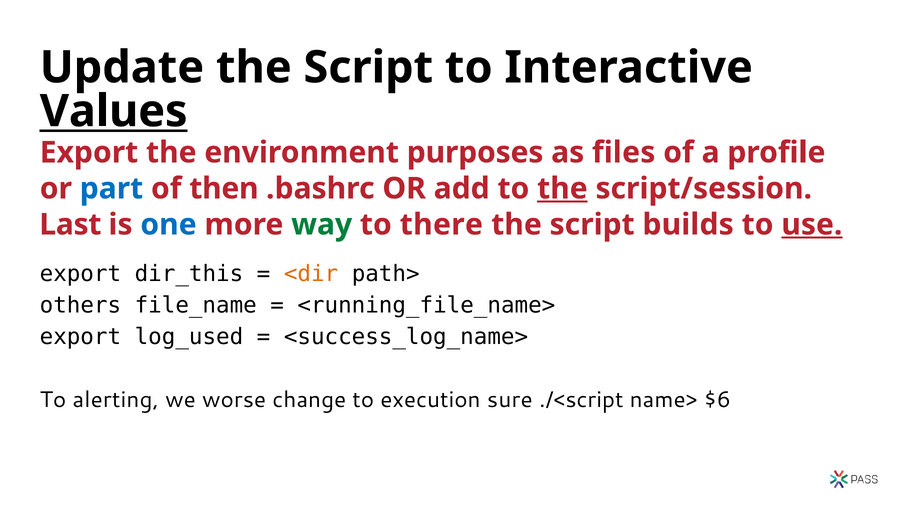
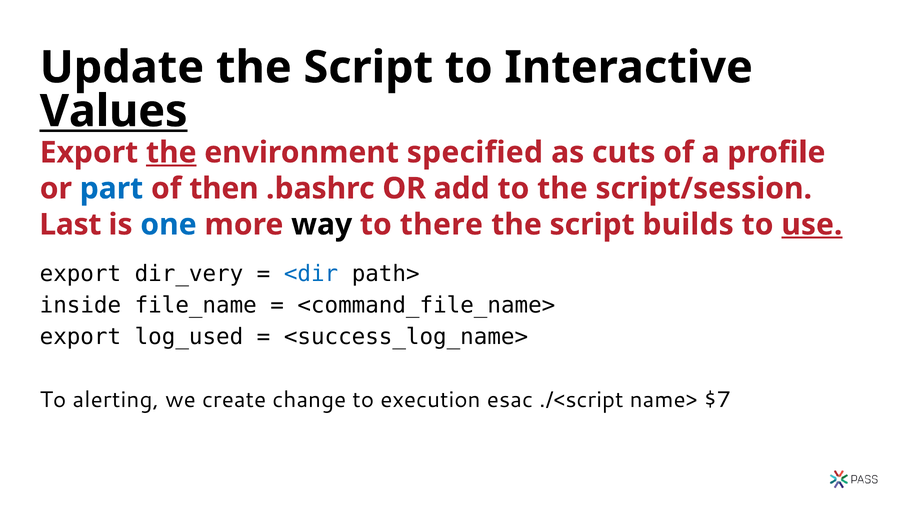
the underline: none -> present (171, 153)
purposes: purposes -> specified (475, 153)
files: files -> cuts (624, 153)
the underline: present -> none (562, 189)
way colour: green -> black (322, 225)
dir_this: dir_this -> dir_very (189, 274)
<dir colour: orange -> blue (311, 274)
others: others -> inside (80, 305)
<running_file_name>: <running_file_name> -> <command_file_name> (426, 305)
worse: worse -> create (234, 400)
sure: sure -> esac (510, 400)
$6: $6 -> $7 (717, 400)
